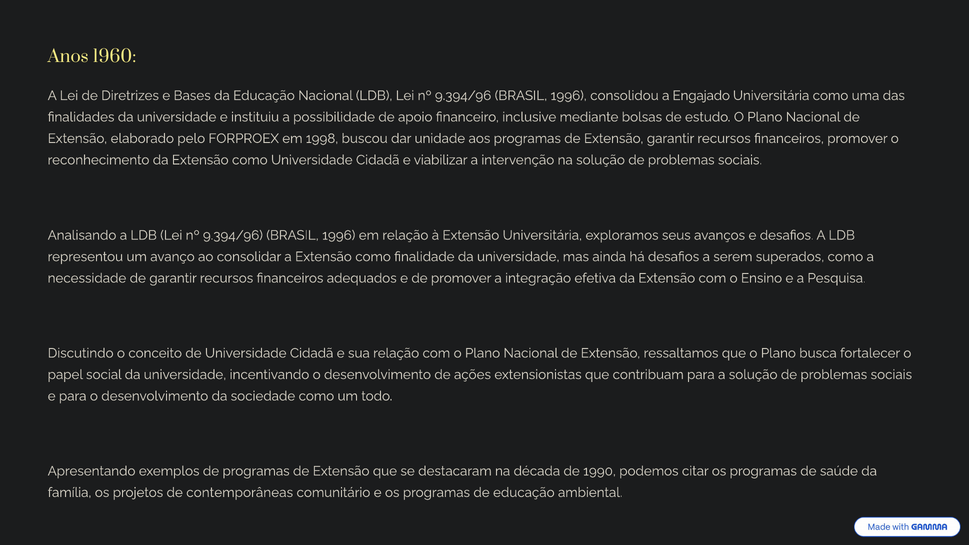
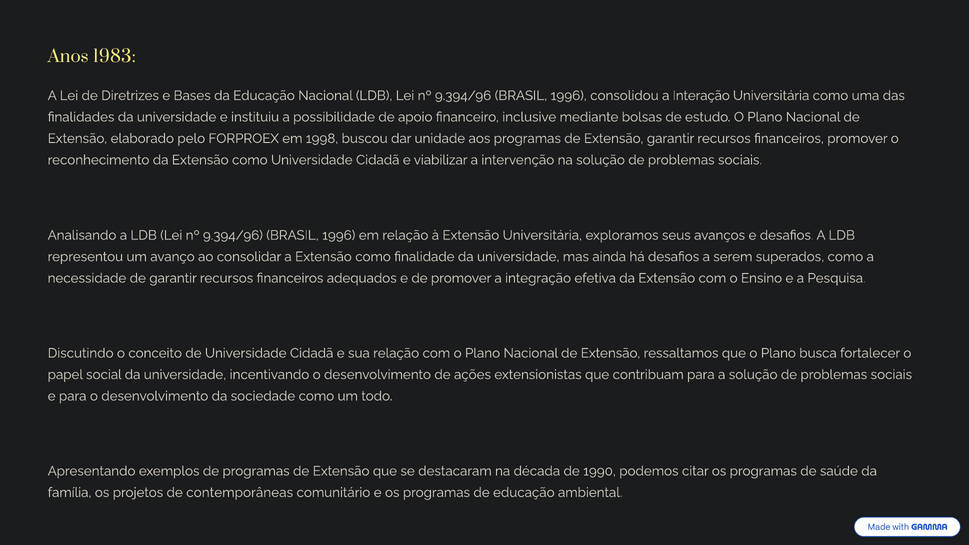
1960: 1960 -> 1983 (114, 57)
Engajado: Engajado -> Interação (701, 96)
